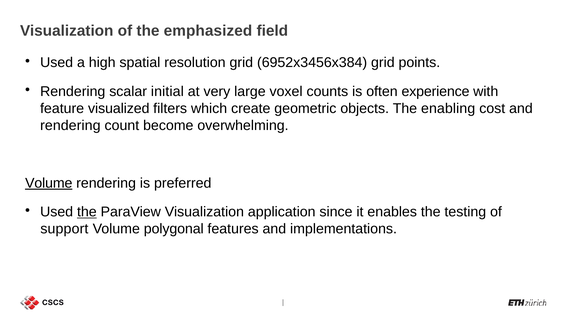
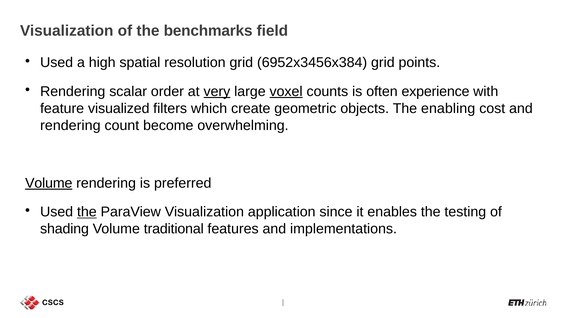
emphasized: emphasized -> benchmarks (208, 31)
initial: initial -> order (167, 92)
very underline: none -> present (217, 92)
voxel underline: none -> present (286, 92)
support: support -> shading (64, 229)
polygonal: polygonal -> traditional (174, 229)
